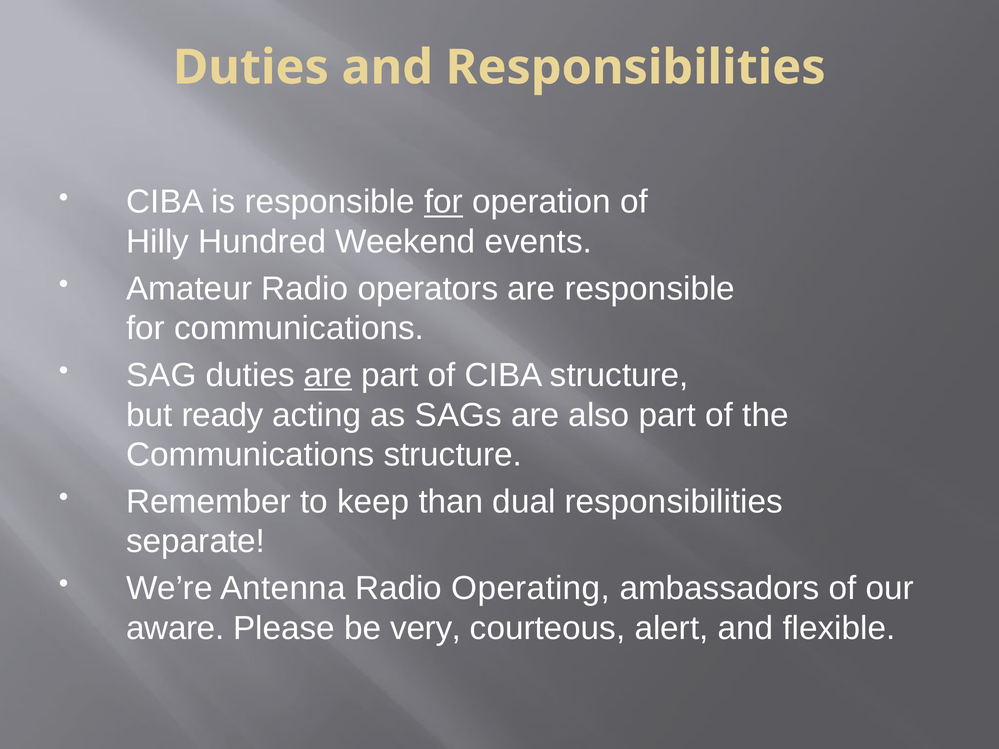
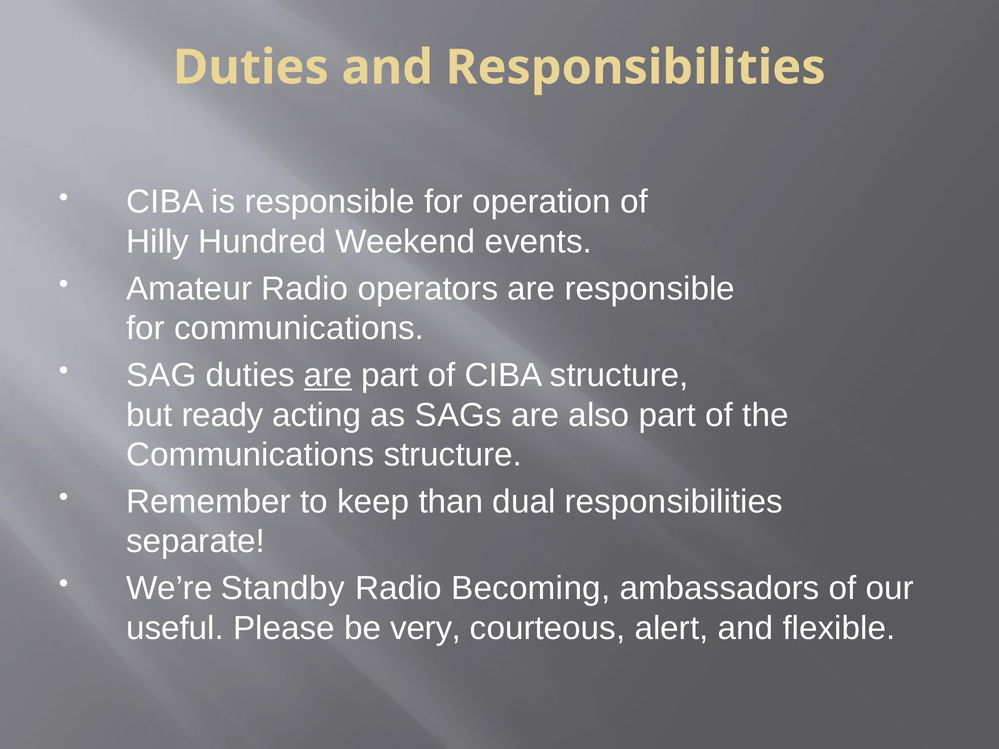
for underline: present -> none (443, 202)
Antenna: Antenna -> Standby (283, 588)
Operating: Operating -> Becoming (531, 588)
aware: aware -> useful (175, 628)
